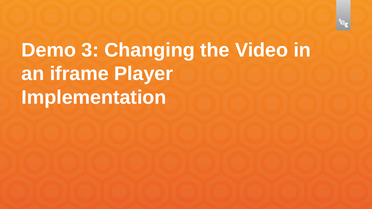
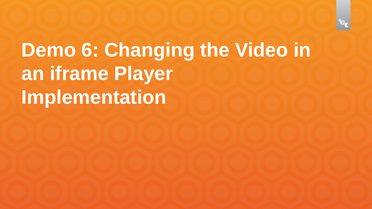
3: 3 -> 6 (90, 50)
